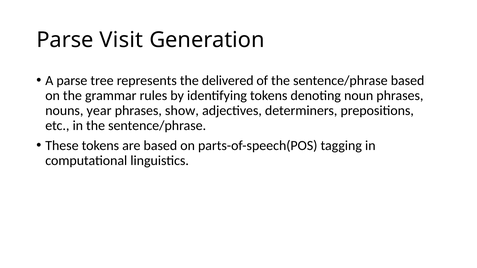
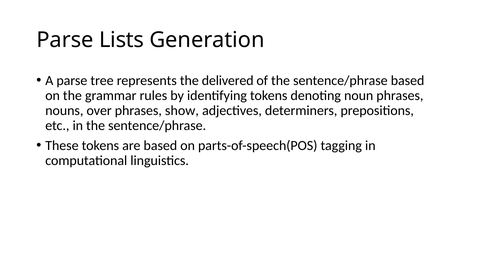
Visit: Visit -> Lists (122, 40)
year: year -> over (99, 111)
